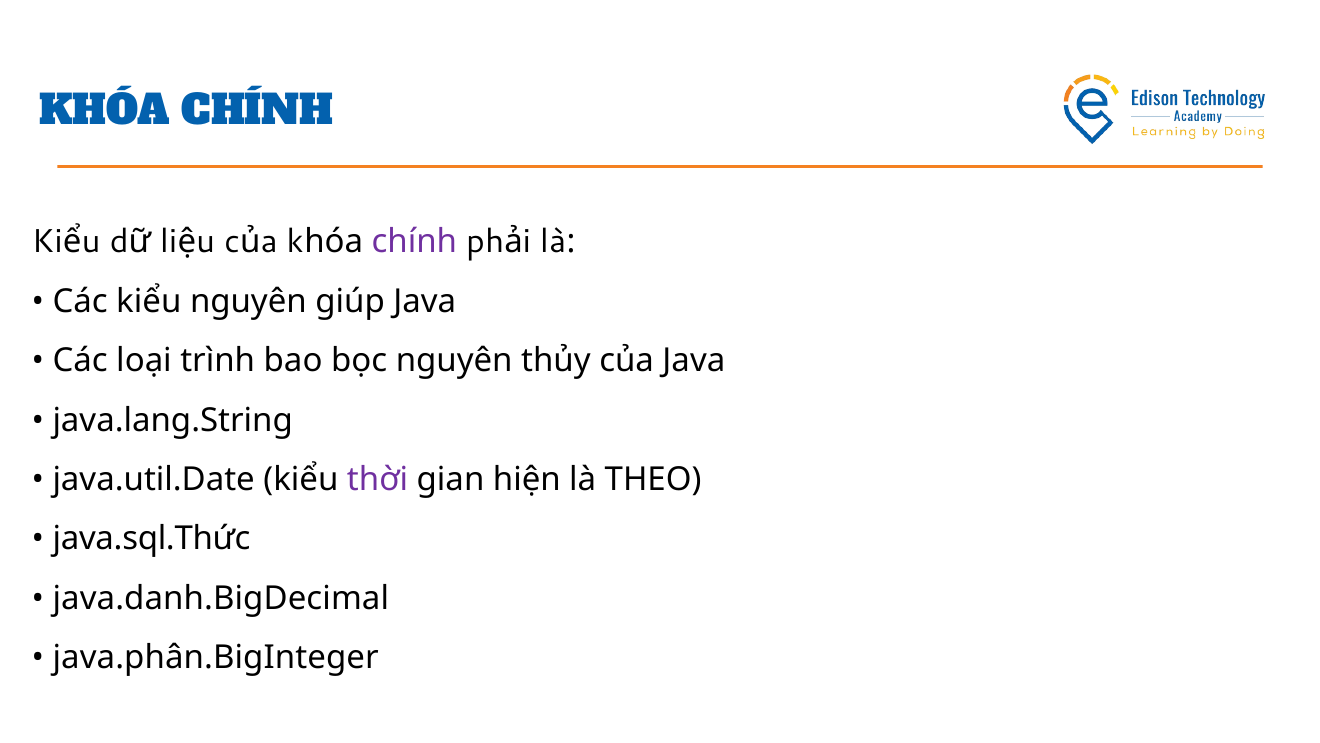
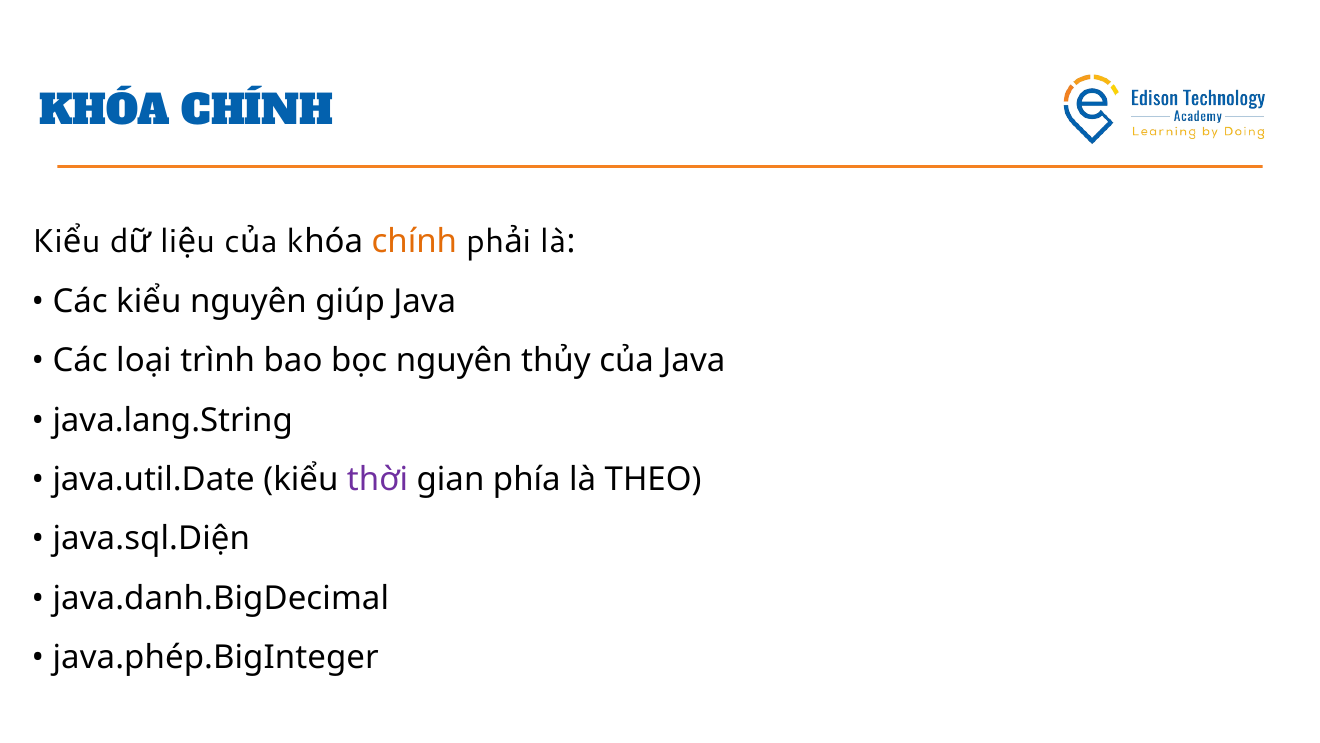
chính colour: purple -> orange (414, 242)
hiện: hiện -> phía (527, 479)
java.sql.Thức: java.sql.Thức -> java.sql.Diện (151, 539)
java.phân.BigInteger: java.phân.BigInteger -> java.phép.BigInteger (216, 657)
